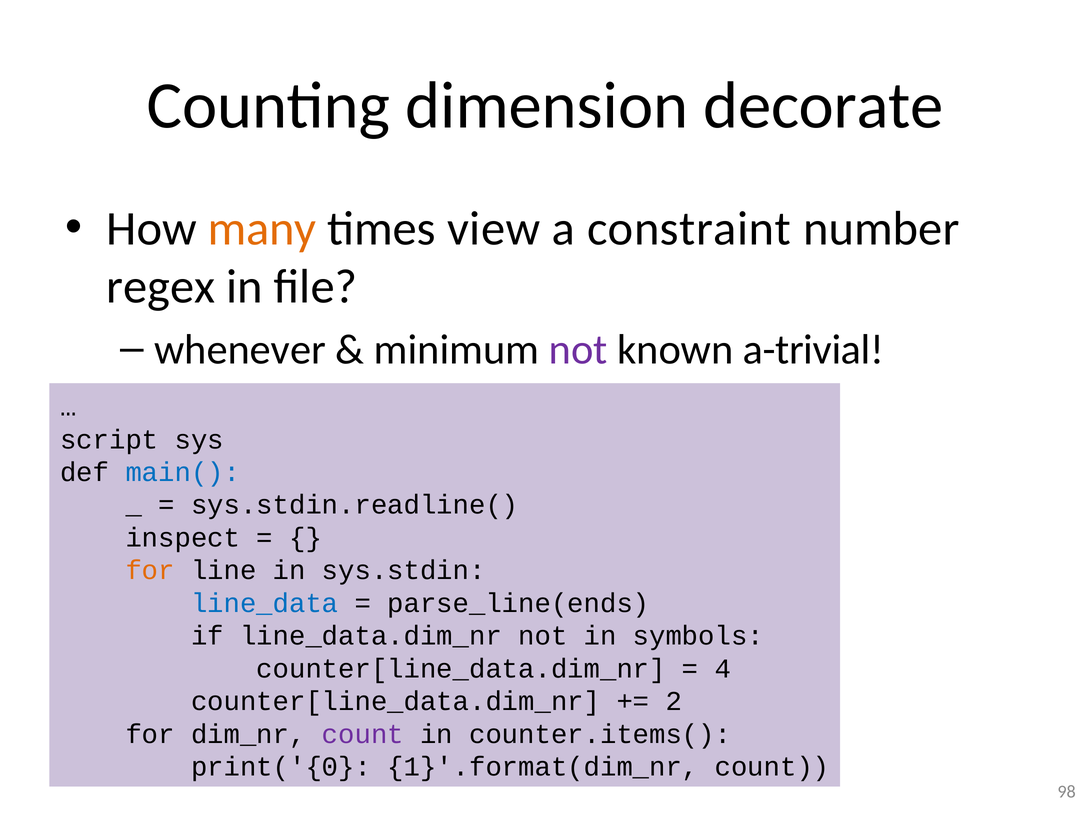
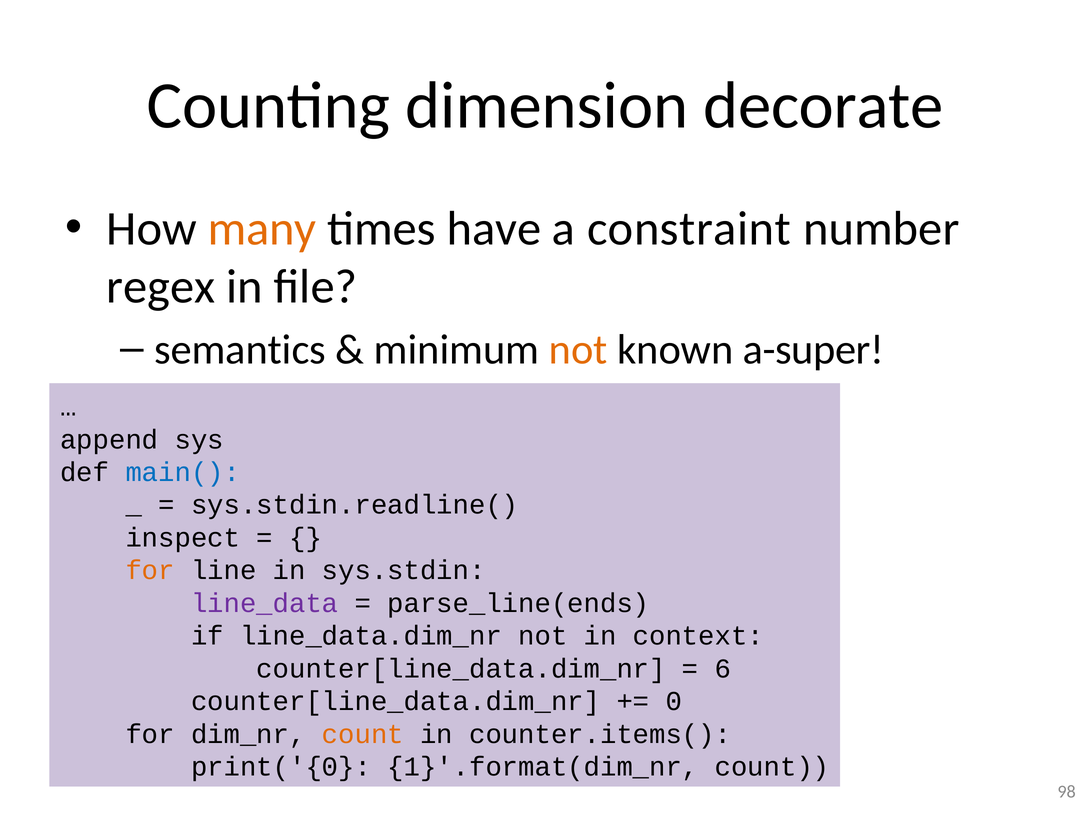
view: view -> have (494, 229)
whenever: whenever -> semantics (240, 350)
not colour: purple -> orange (578, 350)
a-trivial: a-trivial -> a-super (813, 350)
script: script -> append (109, 440)
line_data colour: blue -> purple (265, 603)
symbols: symbols -> context (698, 636)
4: 4 -> 6 (723, 669)
2: 2 -> 0 (674, 702)
count colour: purple -> orange (363, 734)
